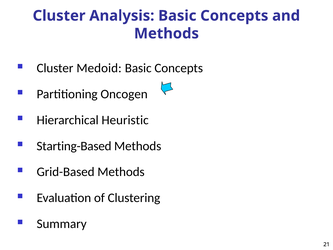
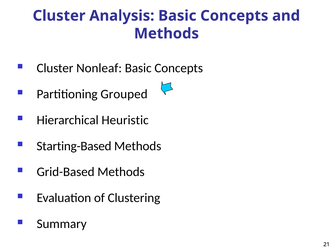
Medoid: Medoid -> Nonleaf (99, 68)
Oncogen: Oncogen -> Grouped (124, 94)
